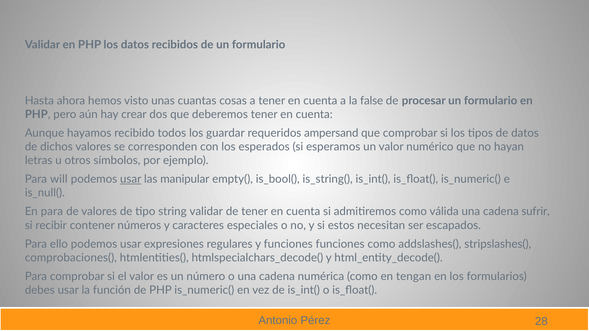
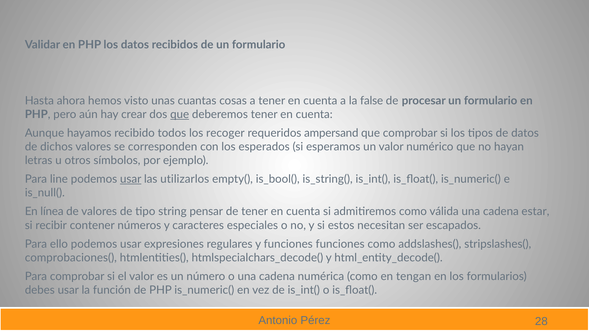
que underline: none -> present (180, 114)
guardar: guardar -> recoger (225, 133)
will: will -> line (59, 179)
manipular: manipular -> utilizarlos (185, 179)
En para: para -> línea (52, 212)
string validar: validar -> pensar (206, 212)
sufrir: sufrir -> estar (535, 212)
